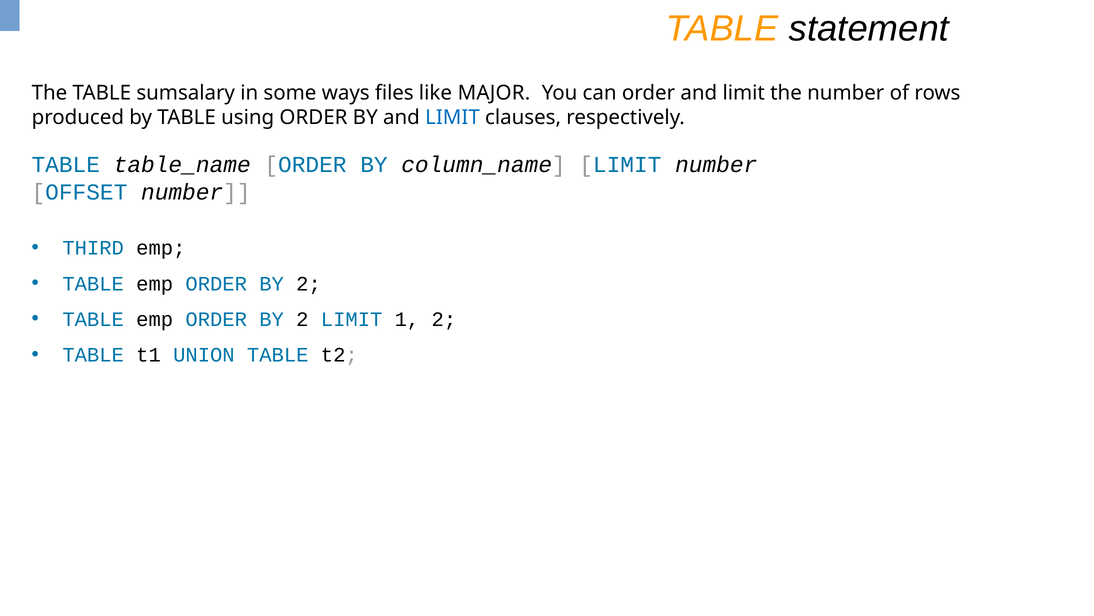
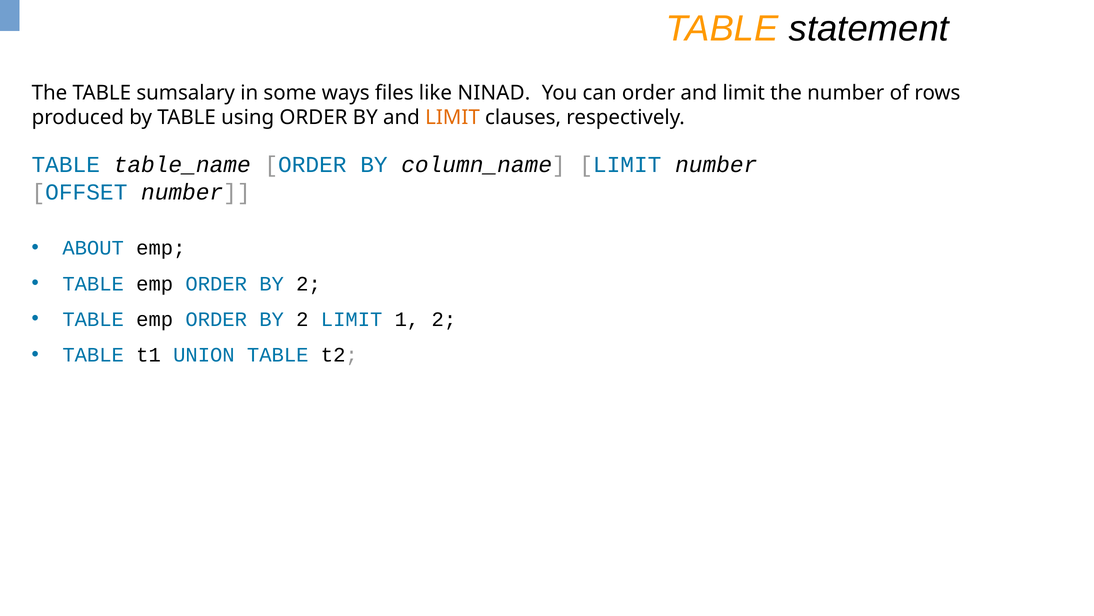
MAJOR: MAJOR -> NINAD (494, 93)
LIMIT colour: blue -> orange (452, 118)
THIRD: THIRD -> ABOUT (93, 248)
